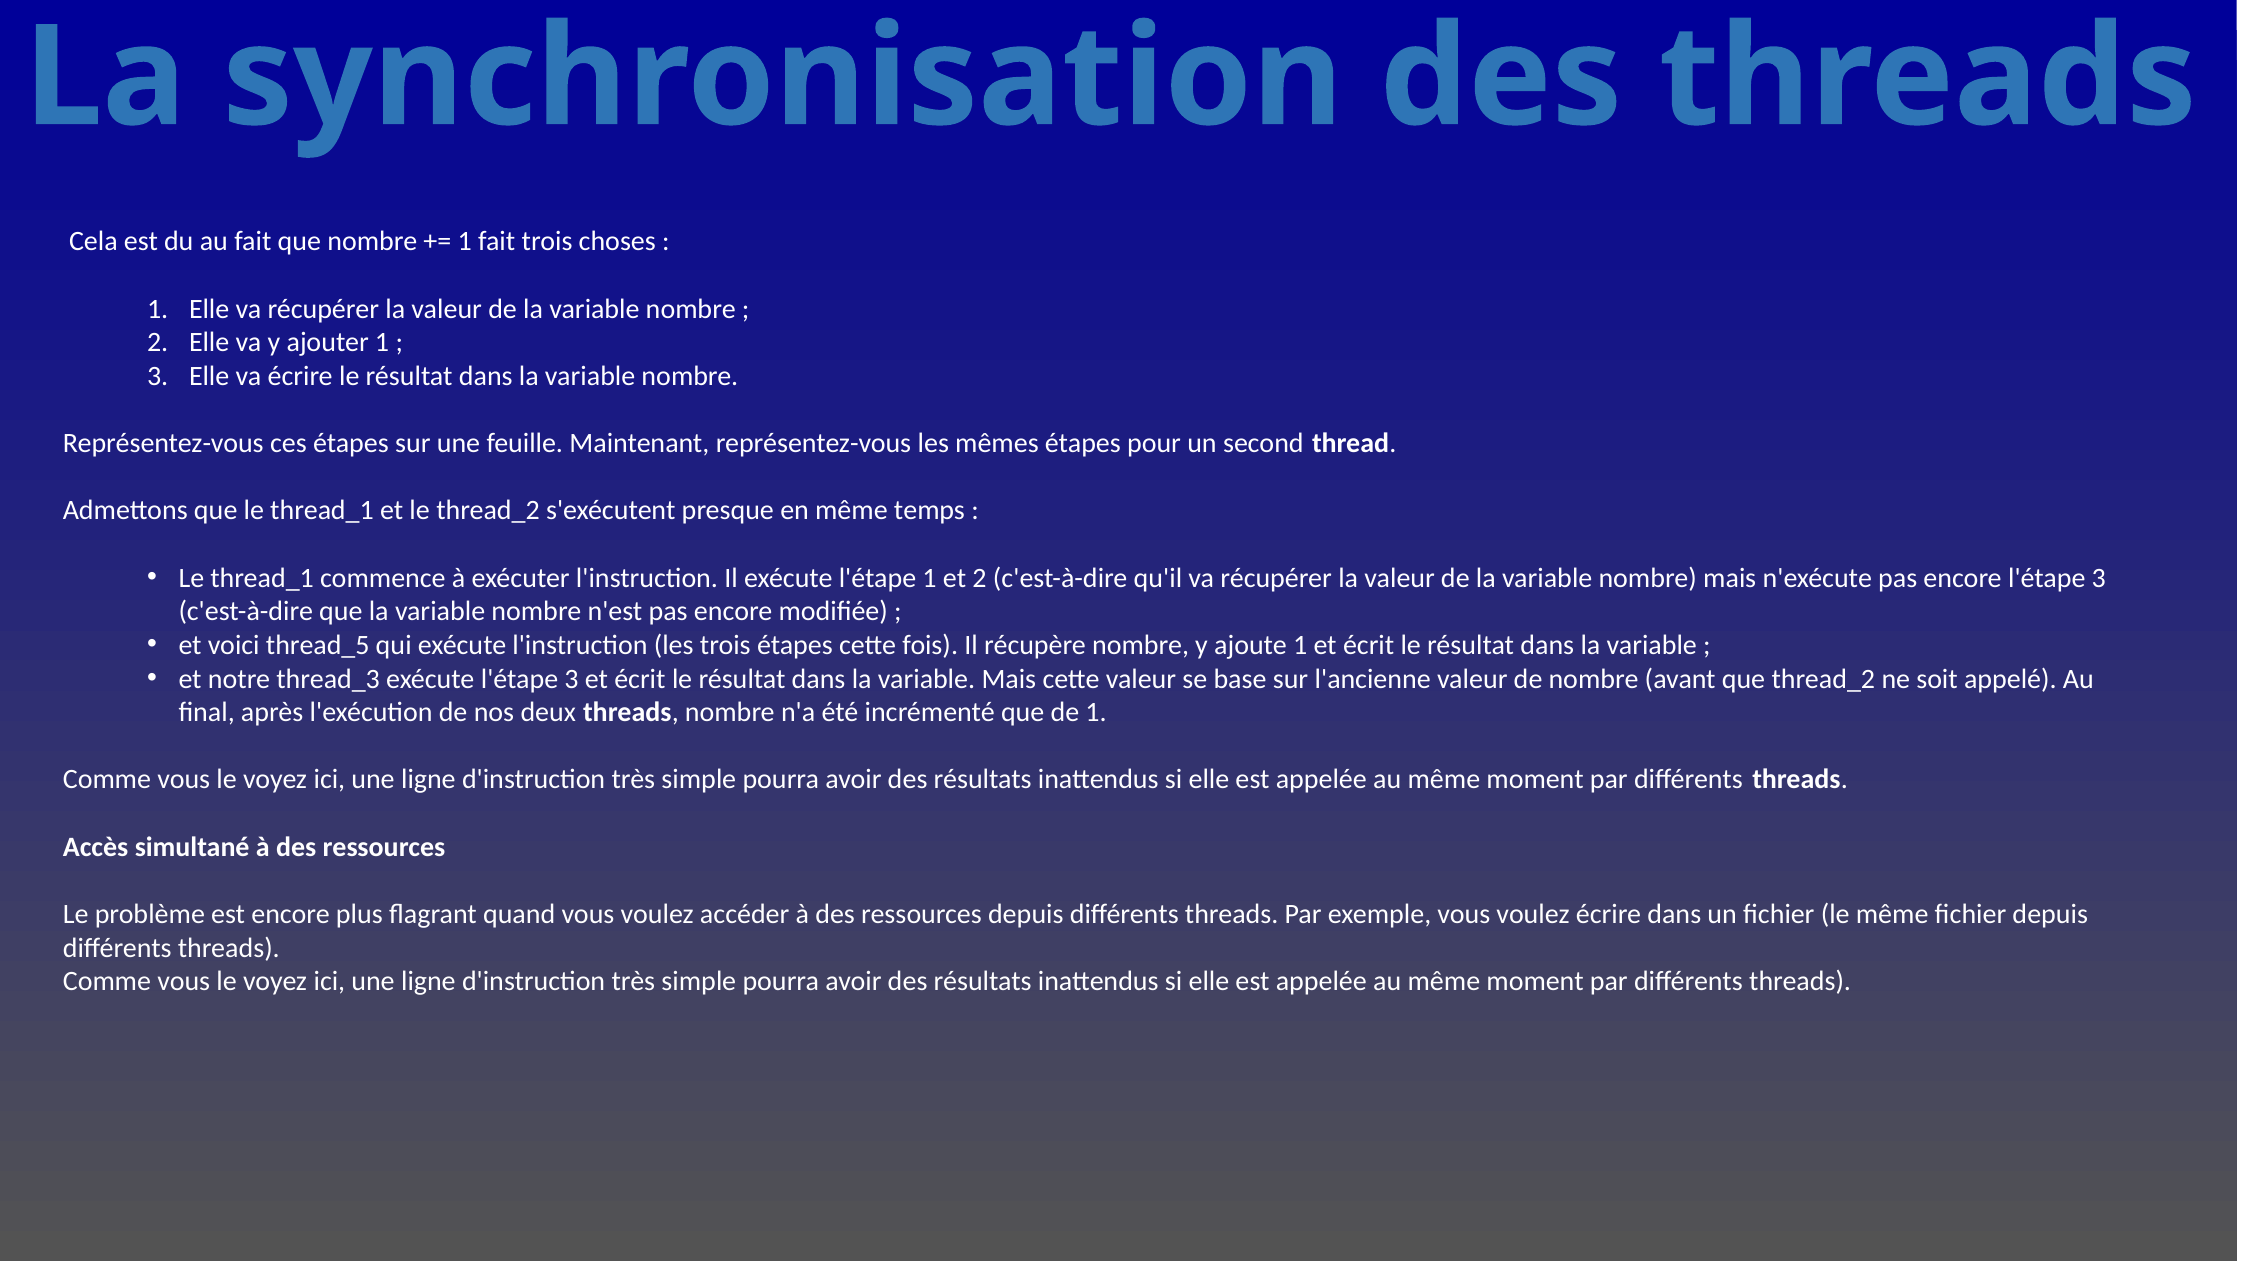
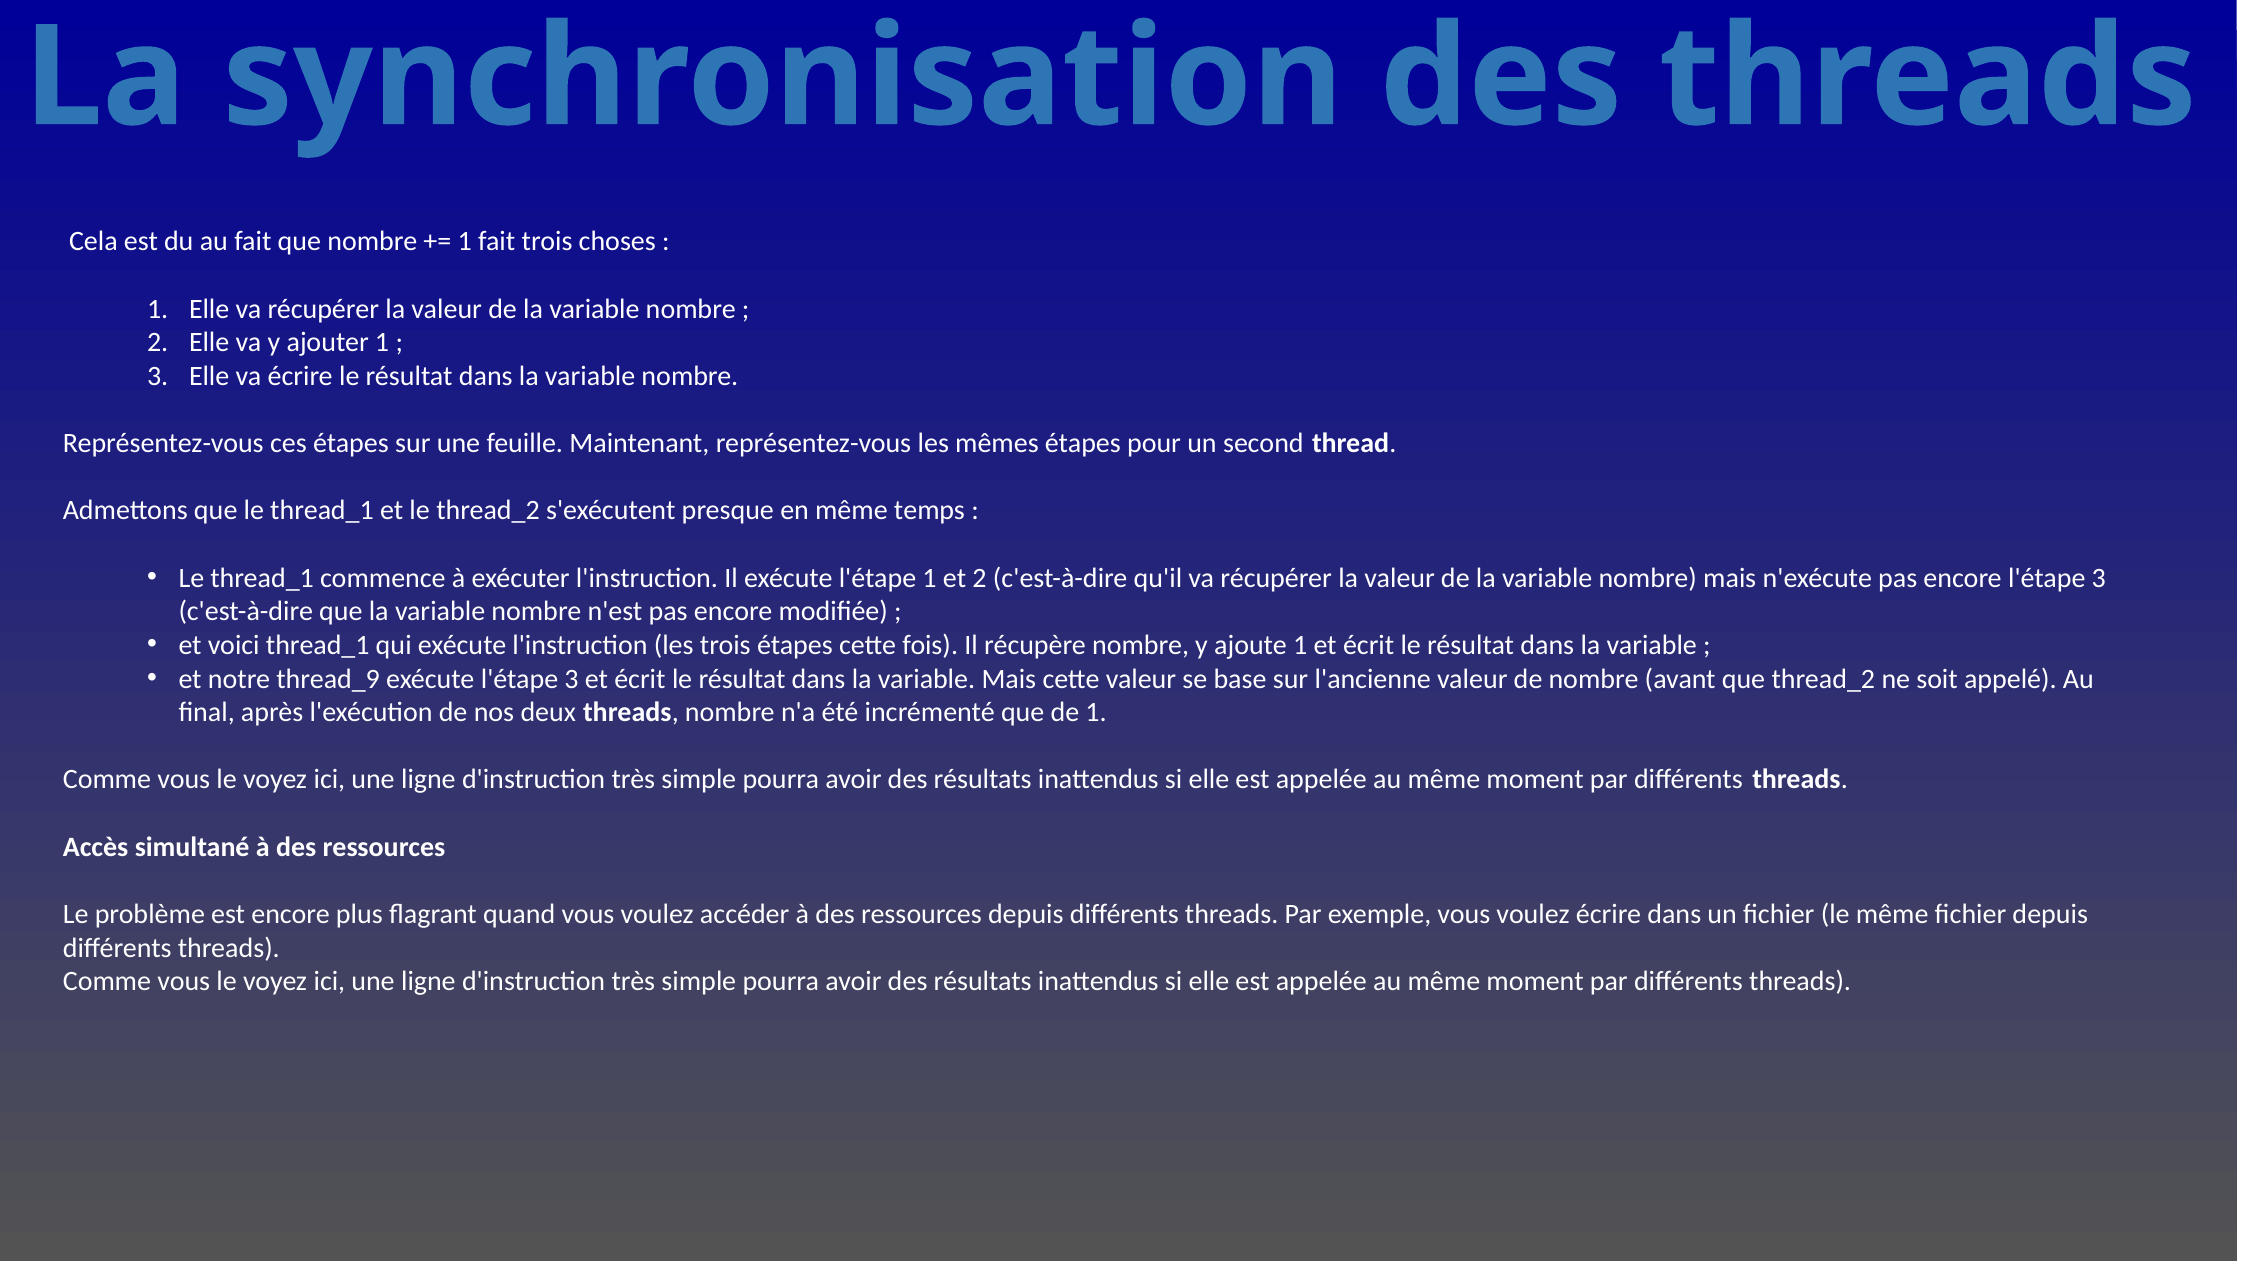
voici thread_5: thread_5 -> thread_1 (318, 645)
thread_3: thread_3 -> thread_9 (328, 679)
